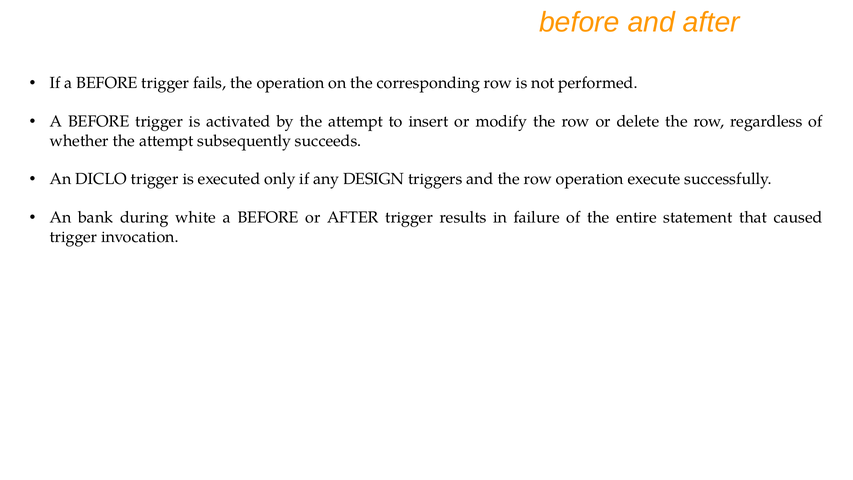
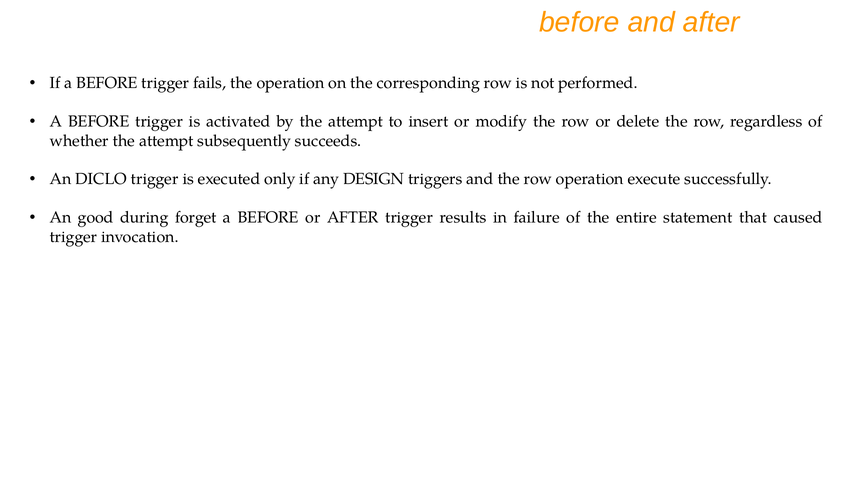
bank: bank -> good (96, 217)
white: white -> forget (196, 217)
